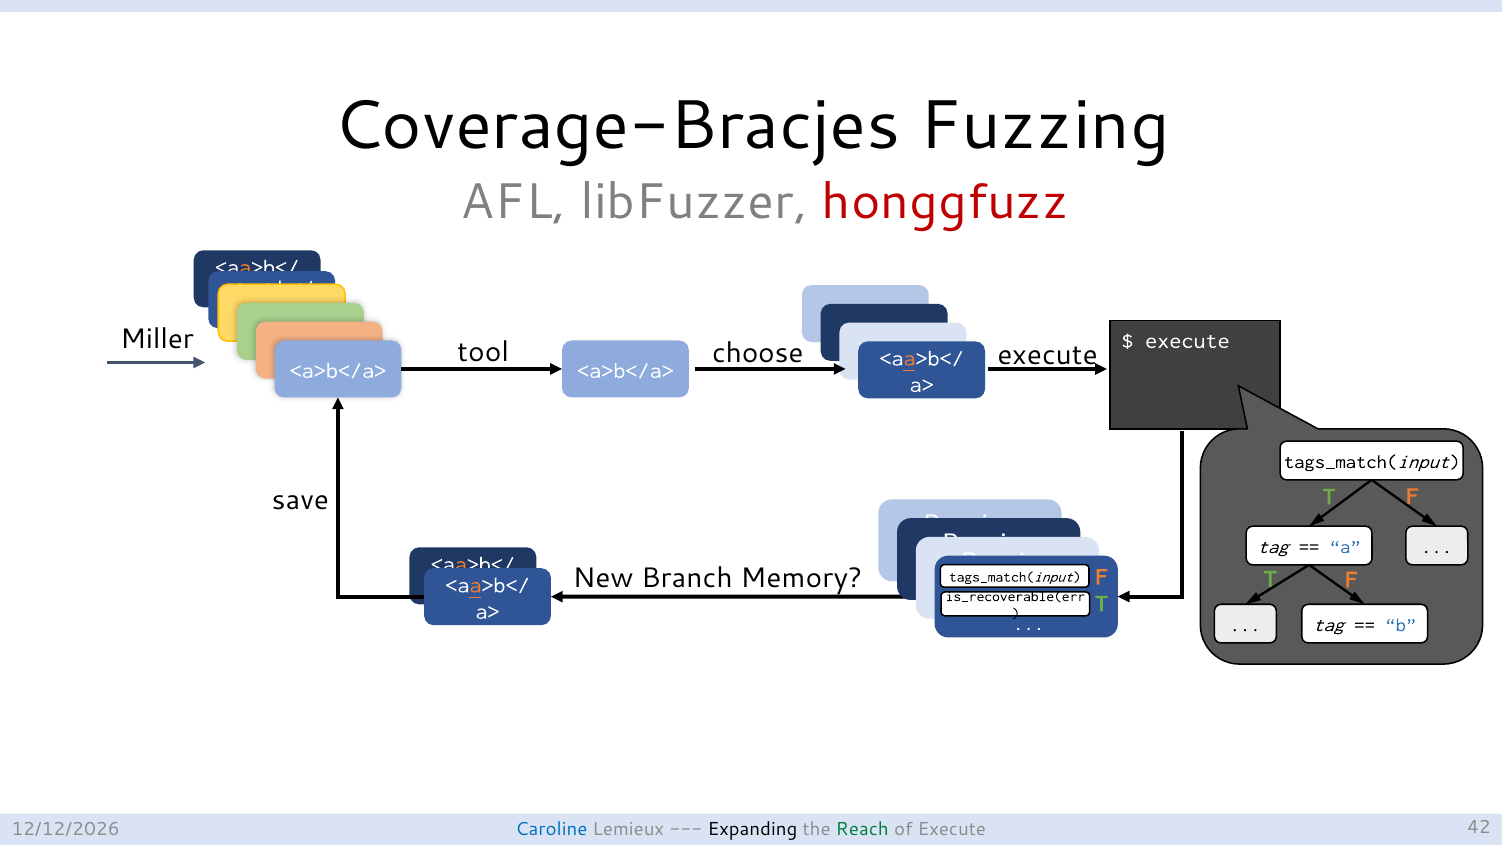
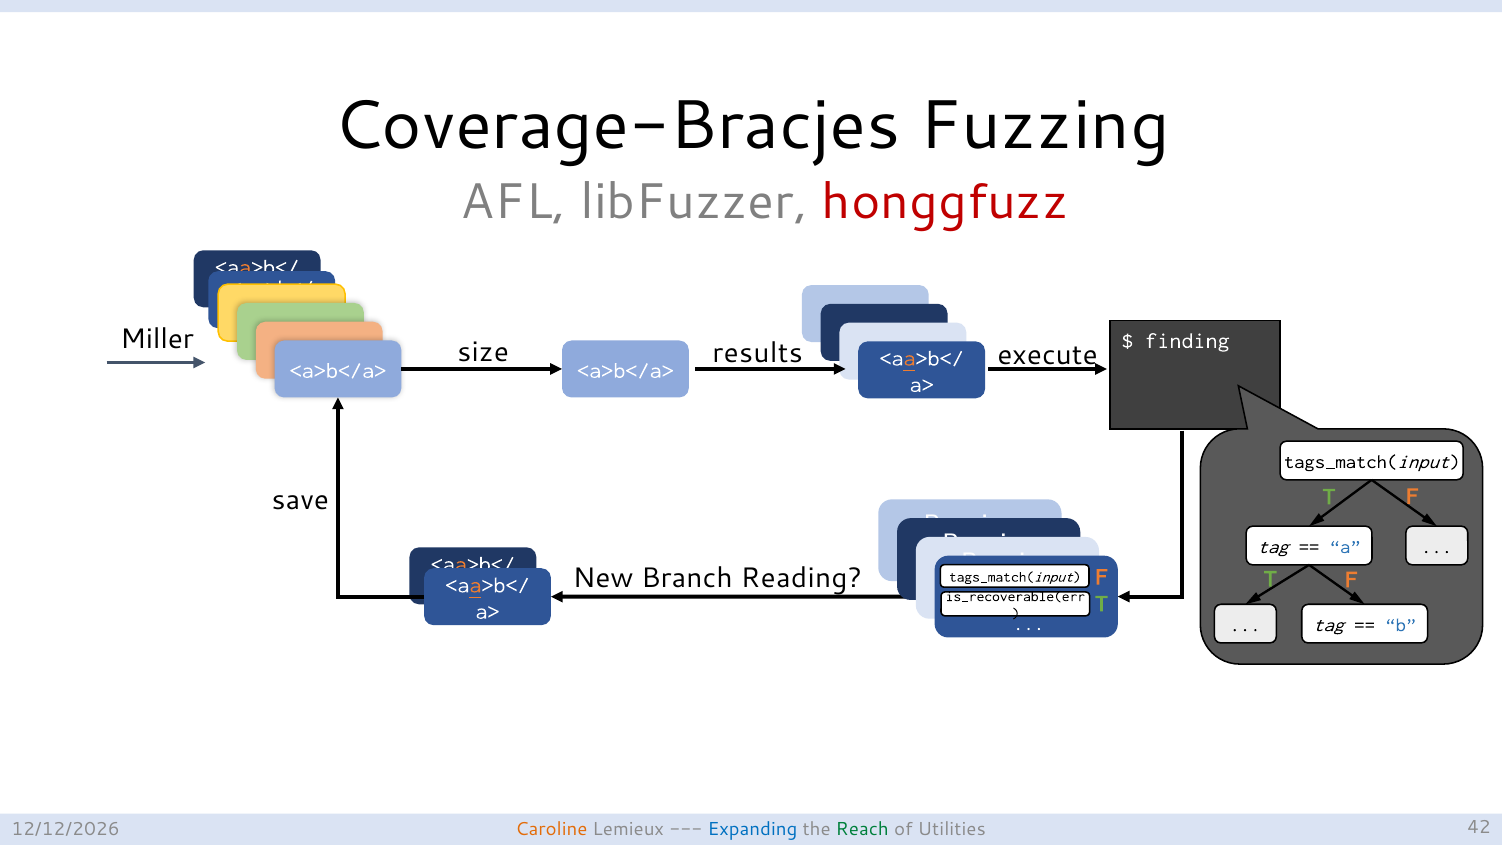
execute: execute -> finding (1187, 341)
tool: tool -> size (483, 352)
choose: choose -> results (758, 353)
Memory: Memory -> Reading (801, 578)
Caroline colour: blue -> orange (551, 829)
Expanding colour: black -> blue (752, 829)
of Execute: Execute -> Utilities (952, 829)
